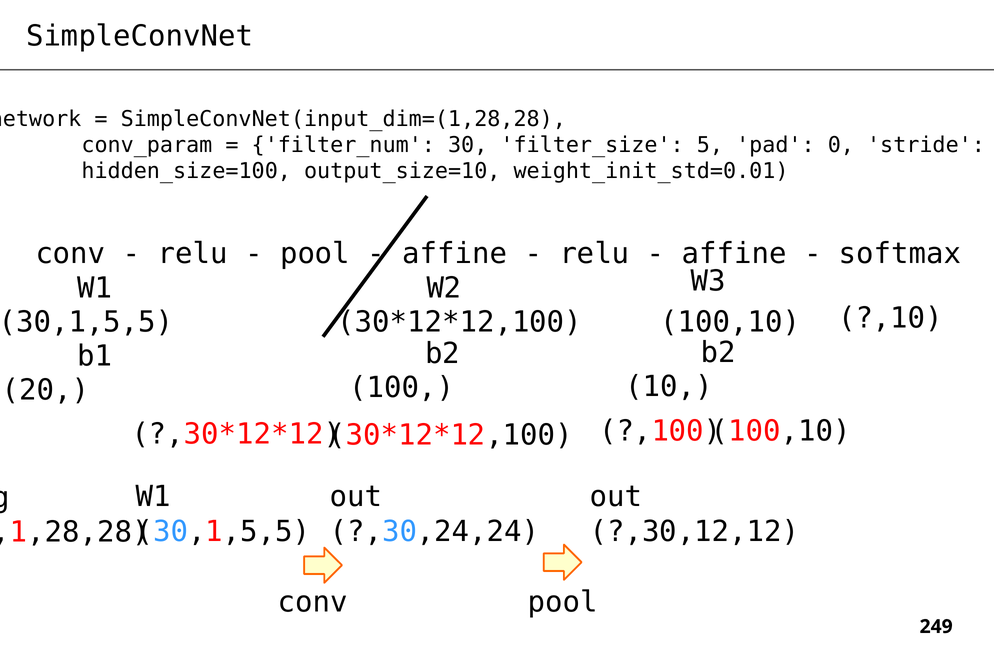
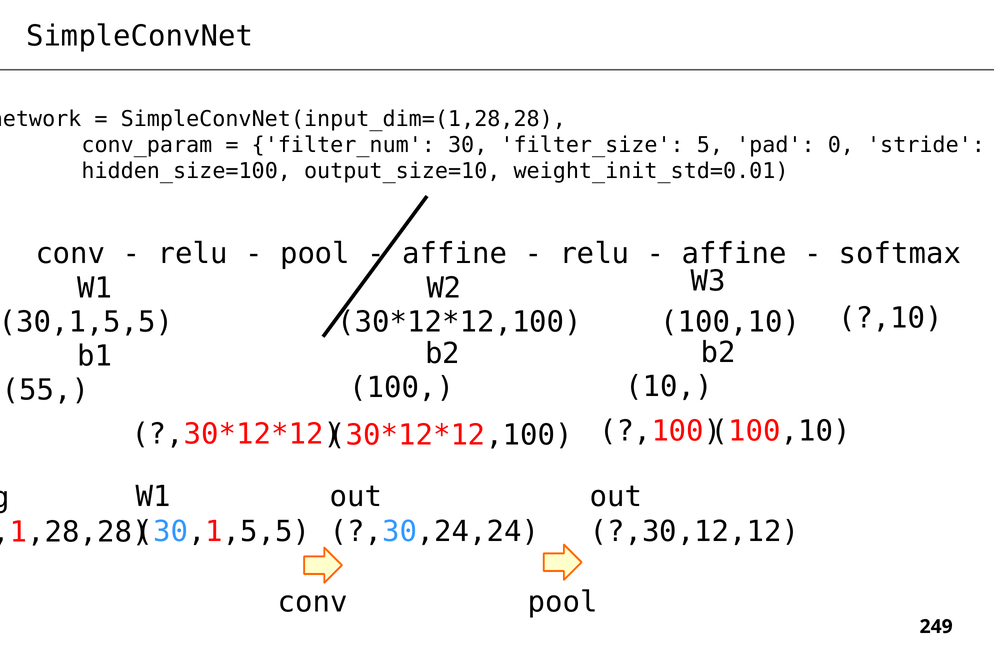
20: 20 -> 55 (46, 390)
